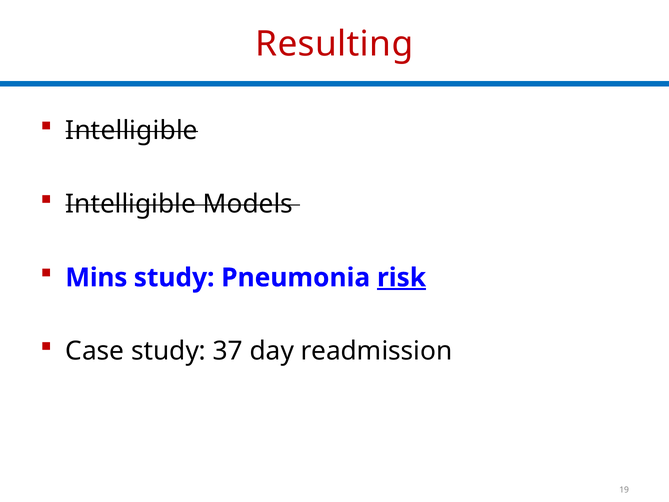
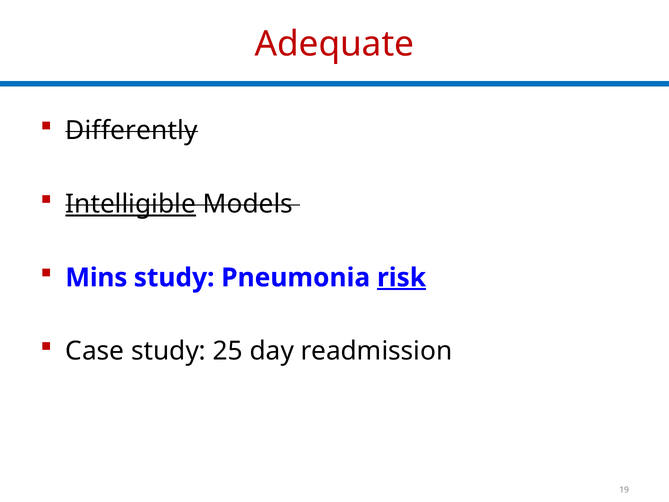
Resulting: Resulting -> Adequate (335, 44)
Intelligible: Intelligible -> Differently (132, 131)
Intelligible underline: none -> present (131, 204)
37: 37 -> 25 (228, 351)
